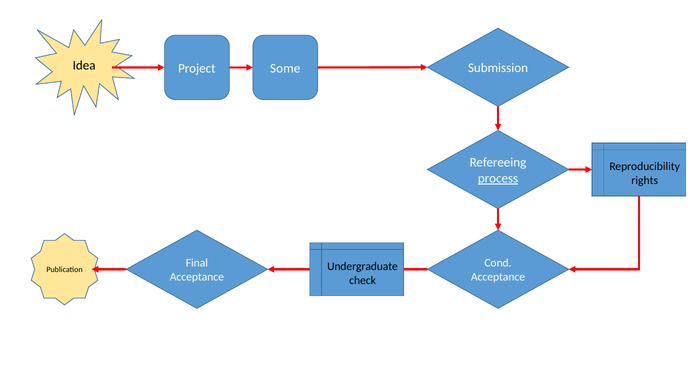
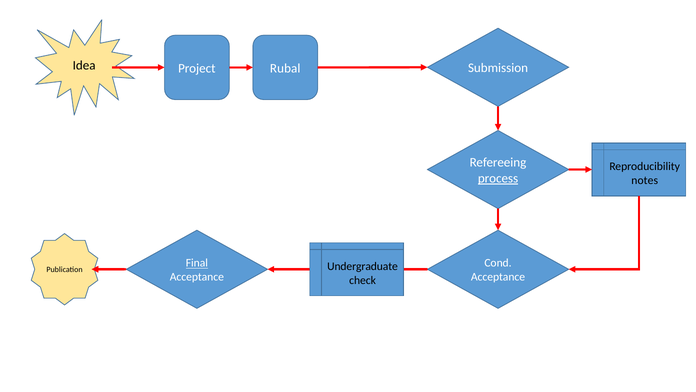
Some: Some -> Rubal (285, 68)
rights: rights -> notes (645, 180)
Final underline: none -> present (197, 263)
